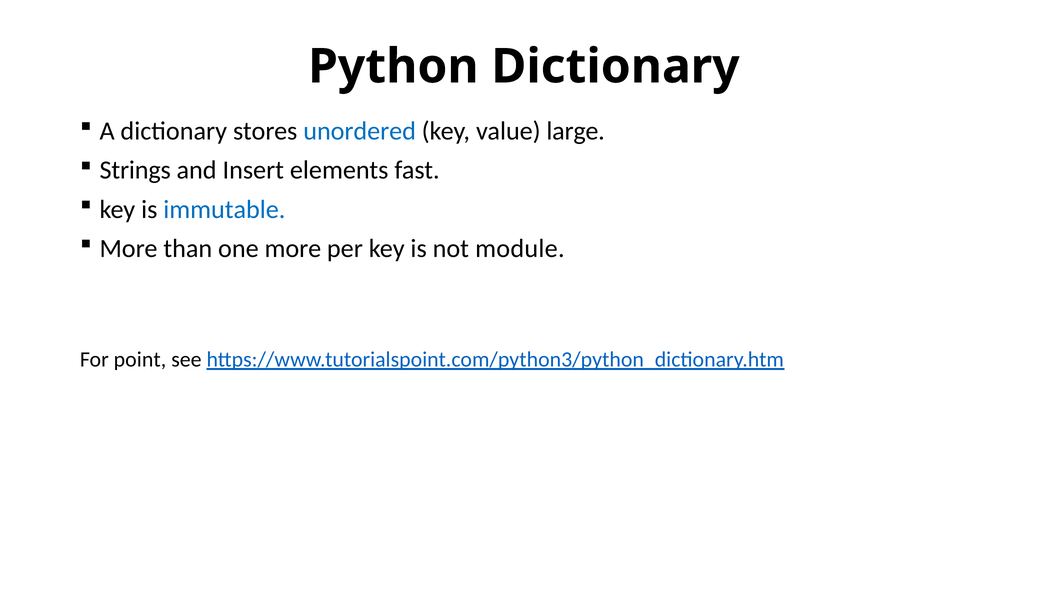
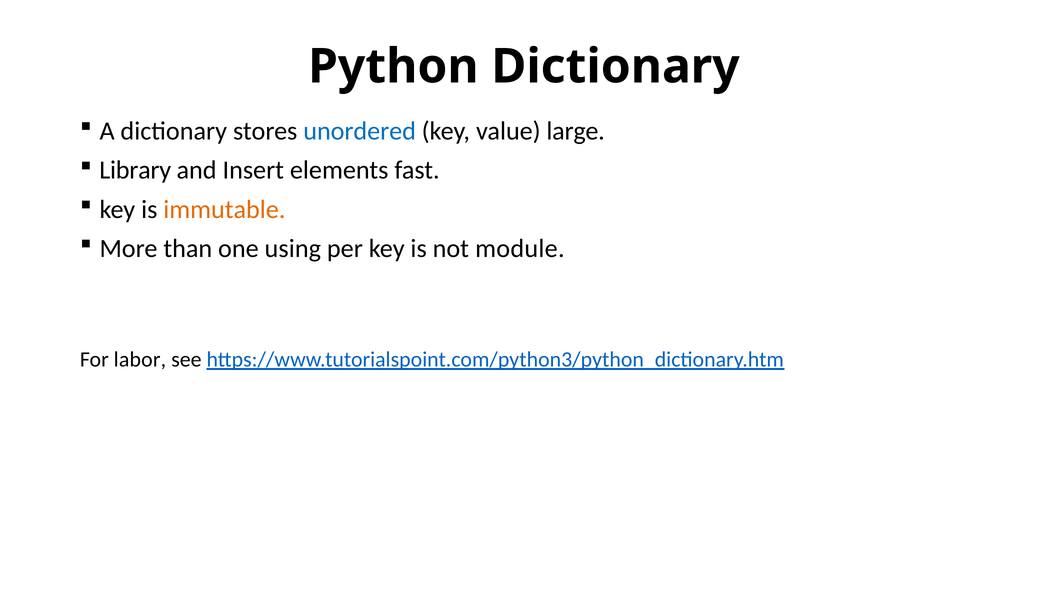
Strings: Strings -> Library (135, 170)
immutable colour: blue -> orange (224, 209)
one more: more -> using (293, 249)
point: point -> labor (140, 359)
